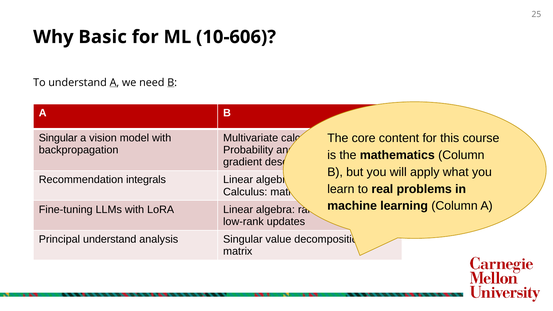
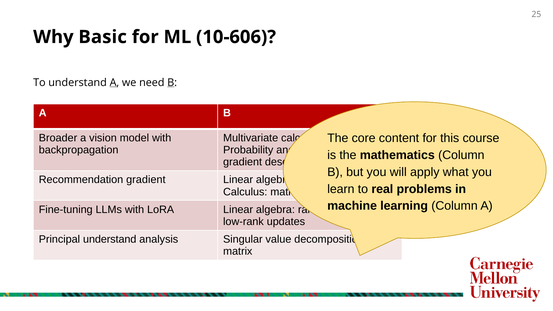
Singular: Singular -> Broader (58, 138)
Recommendation integrals: integrals -> gradient (146, 180)
